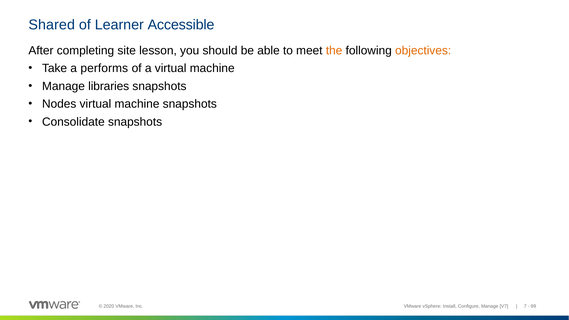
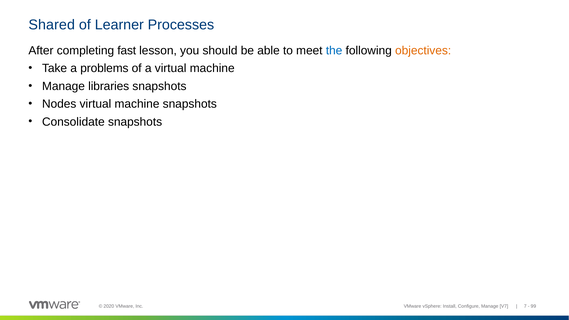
Accessible: Accessible -> Processes (181, 25)
site: site -> fast (127, 51)
the colour: orange -> blue (334, 51)
performs: performs -> problems (104, 68)
